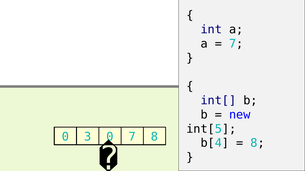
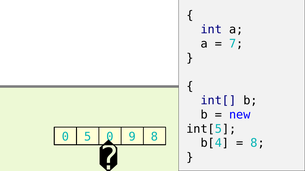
3: 3 -> 5 (88, 137)
0 7: 7 -> 9 (132, 137)
